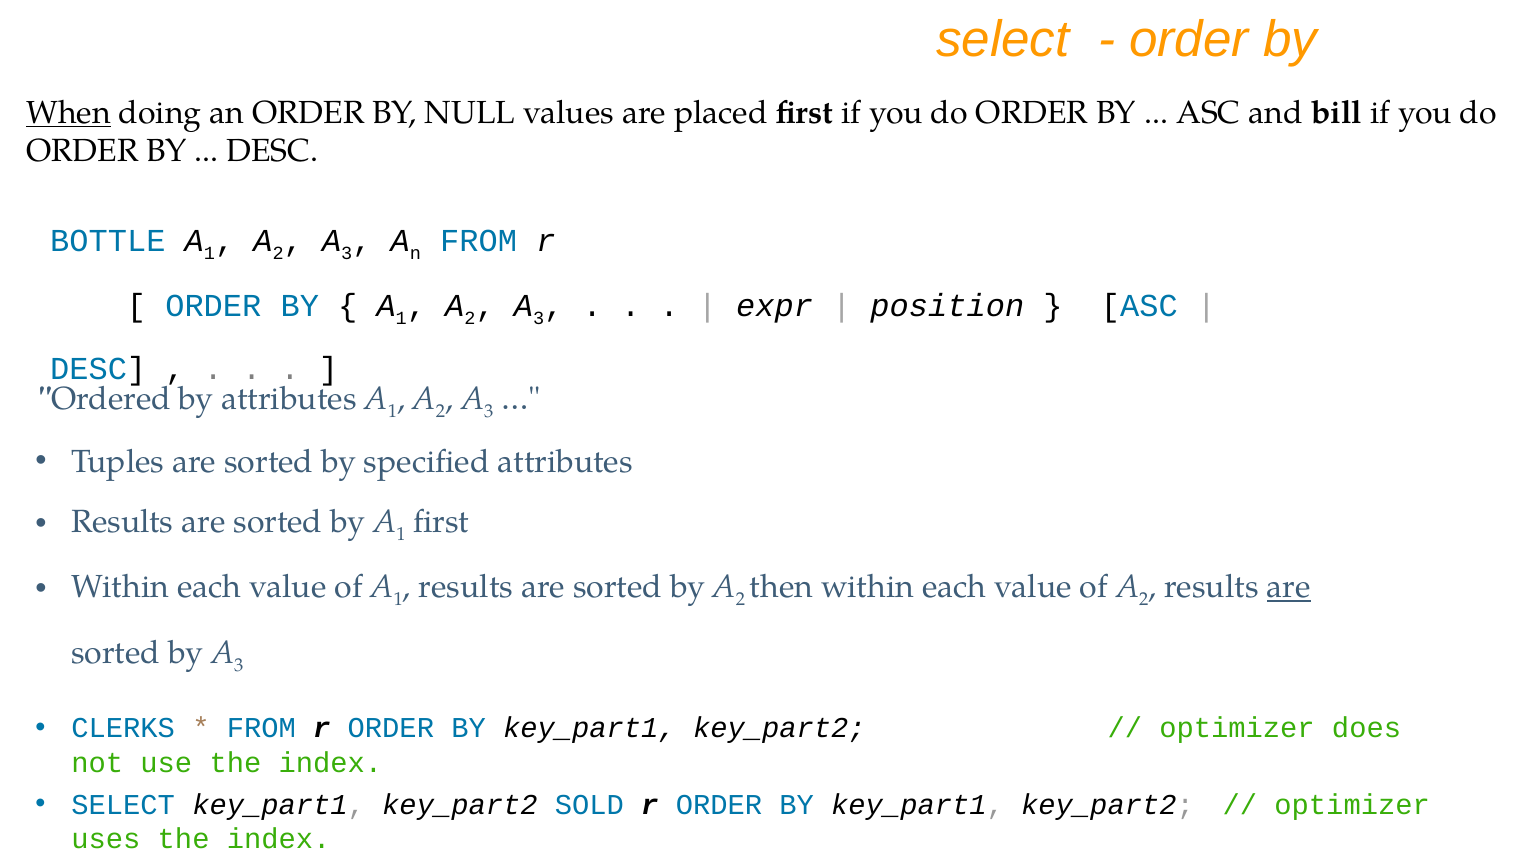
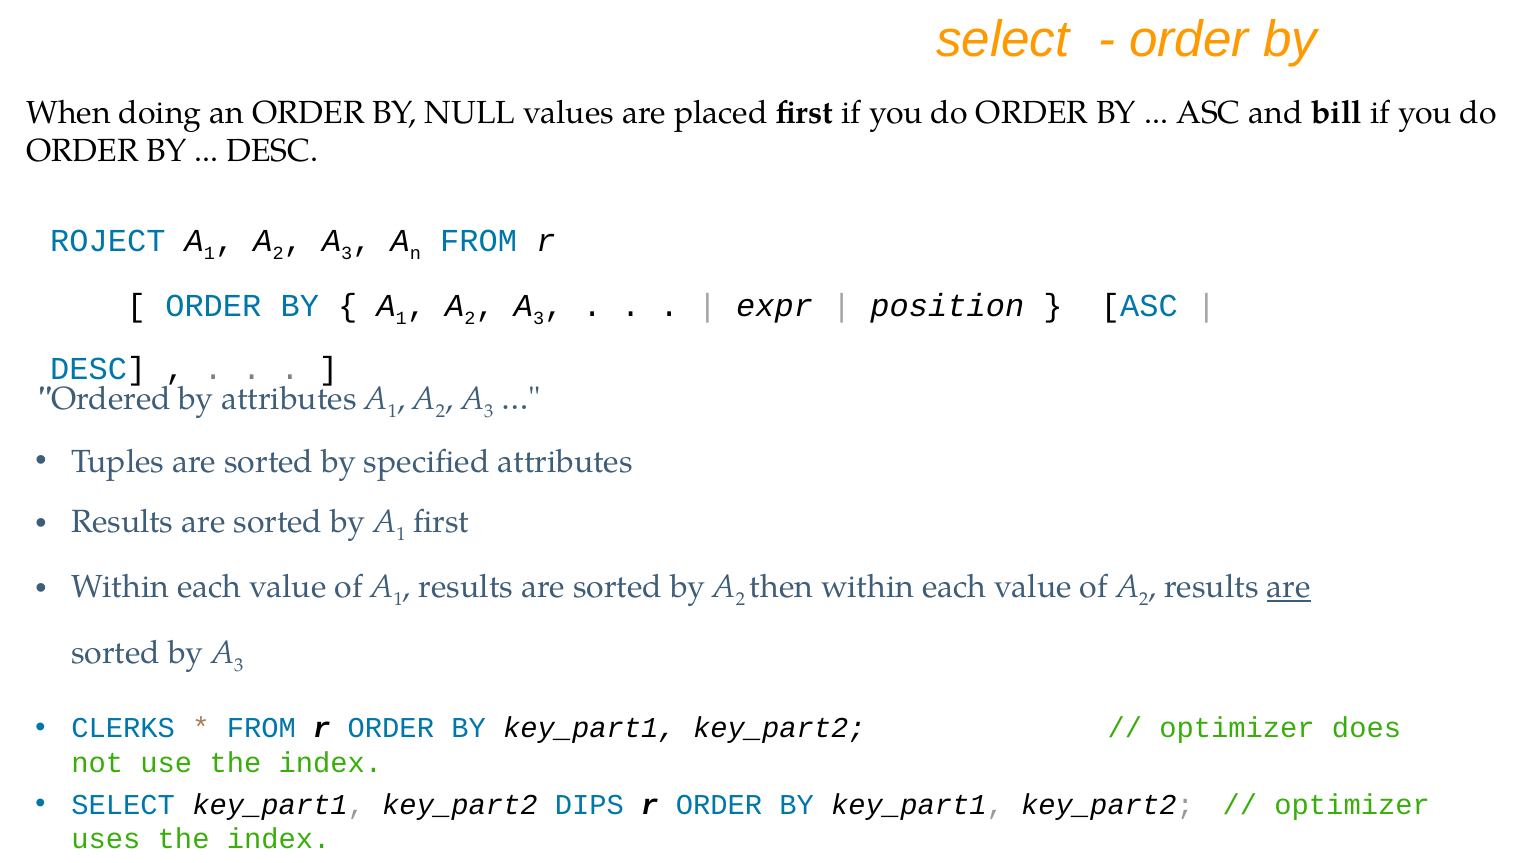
When underline: present -> none (69, 113)
BOTTLE: BOTTLE -> ROJECT (108, 241)
SOLD: SOLD -> DIPS (589, 805)
